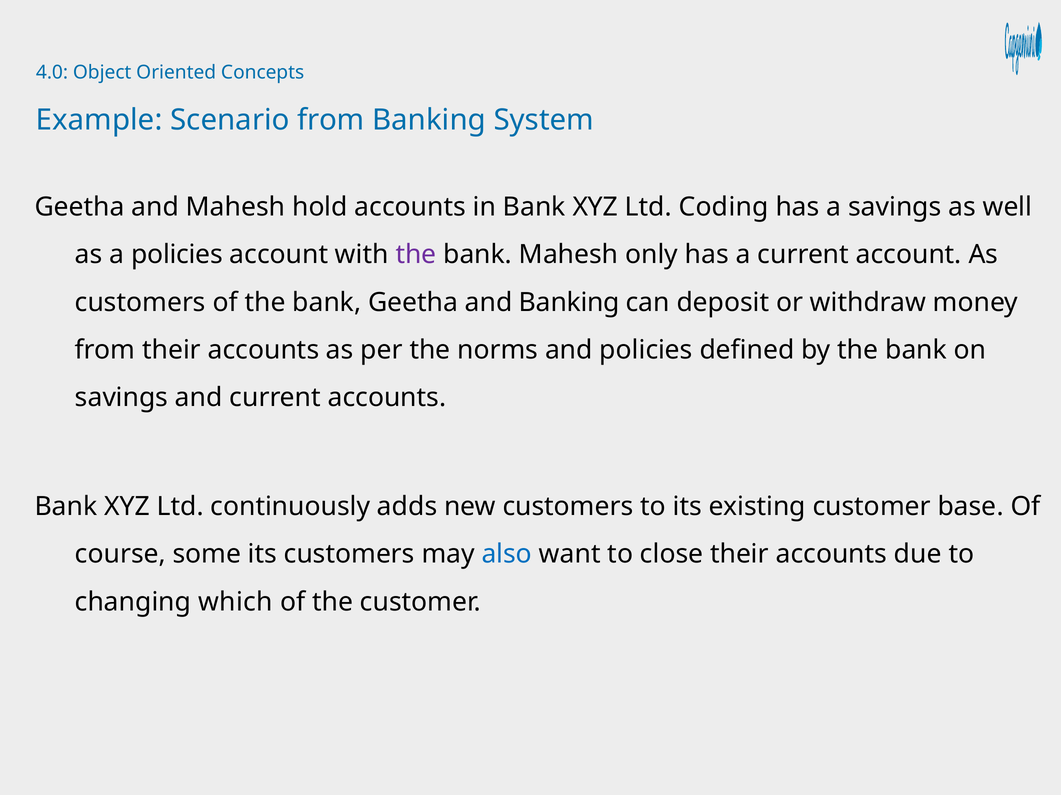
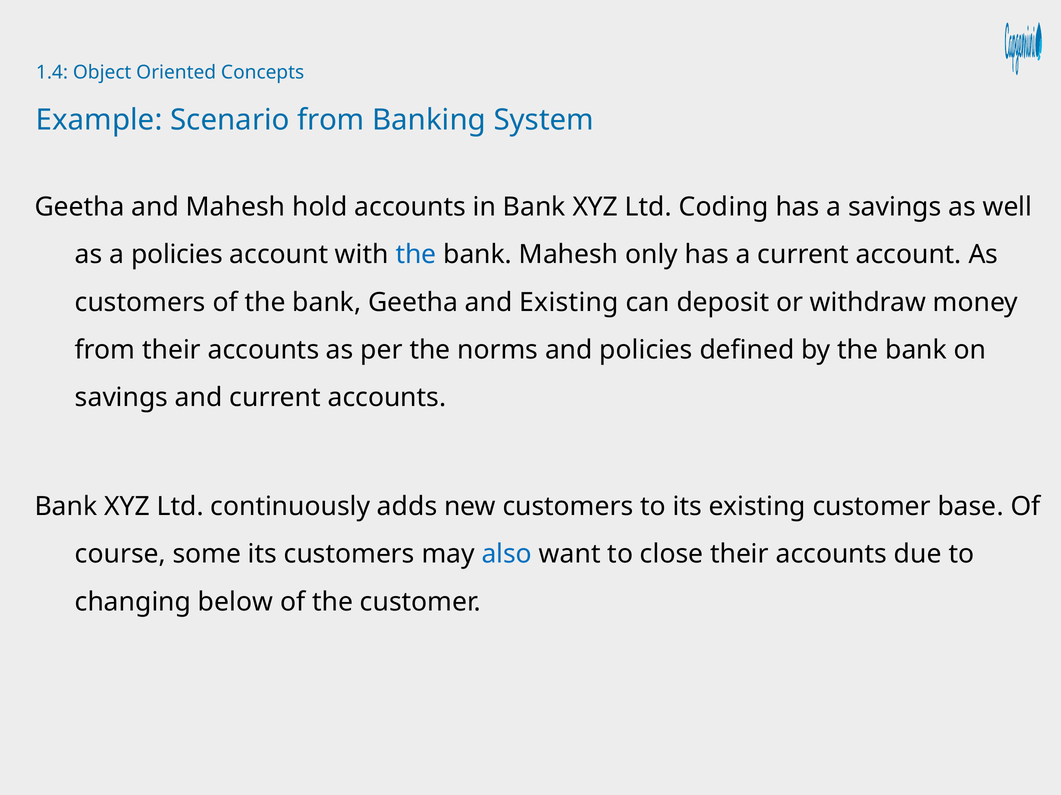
4.0: 4.0 -> 1.4 (52, 73)
the colour: purple -> blue (416, 255)
and Banking: Banking -> Existing (569, 303)
which: which -> below (236, 602)
